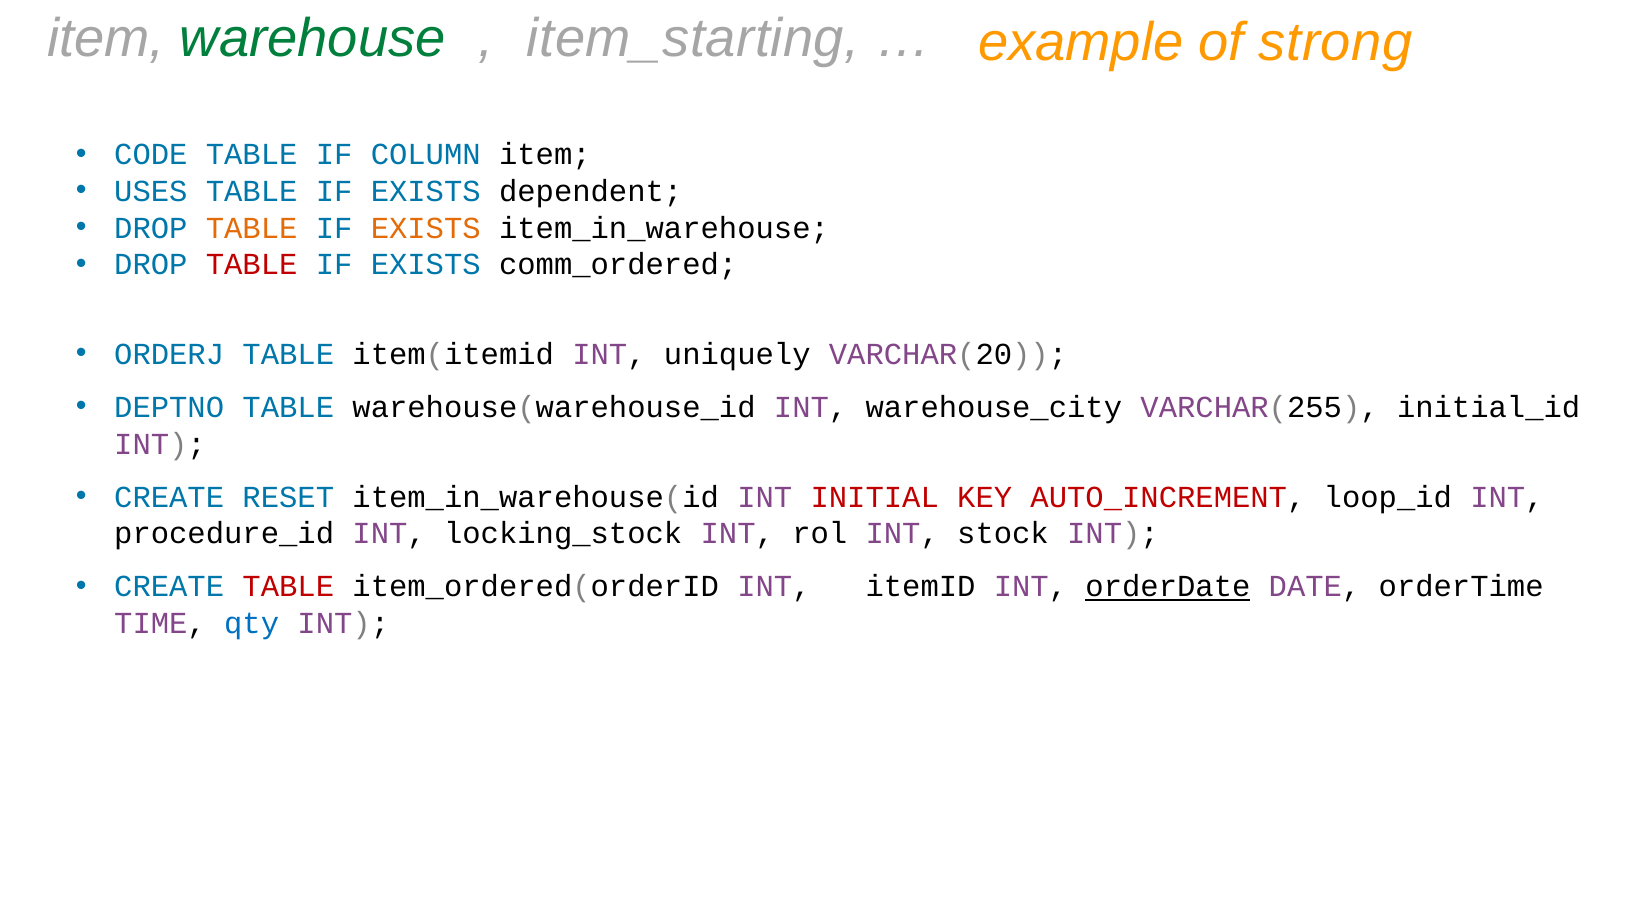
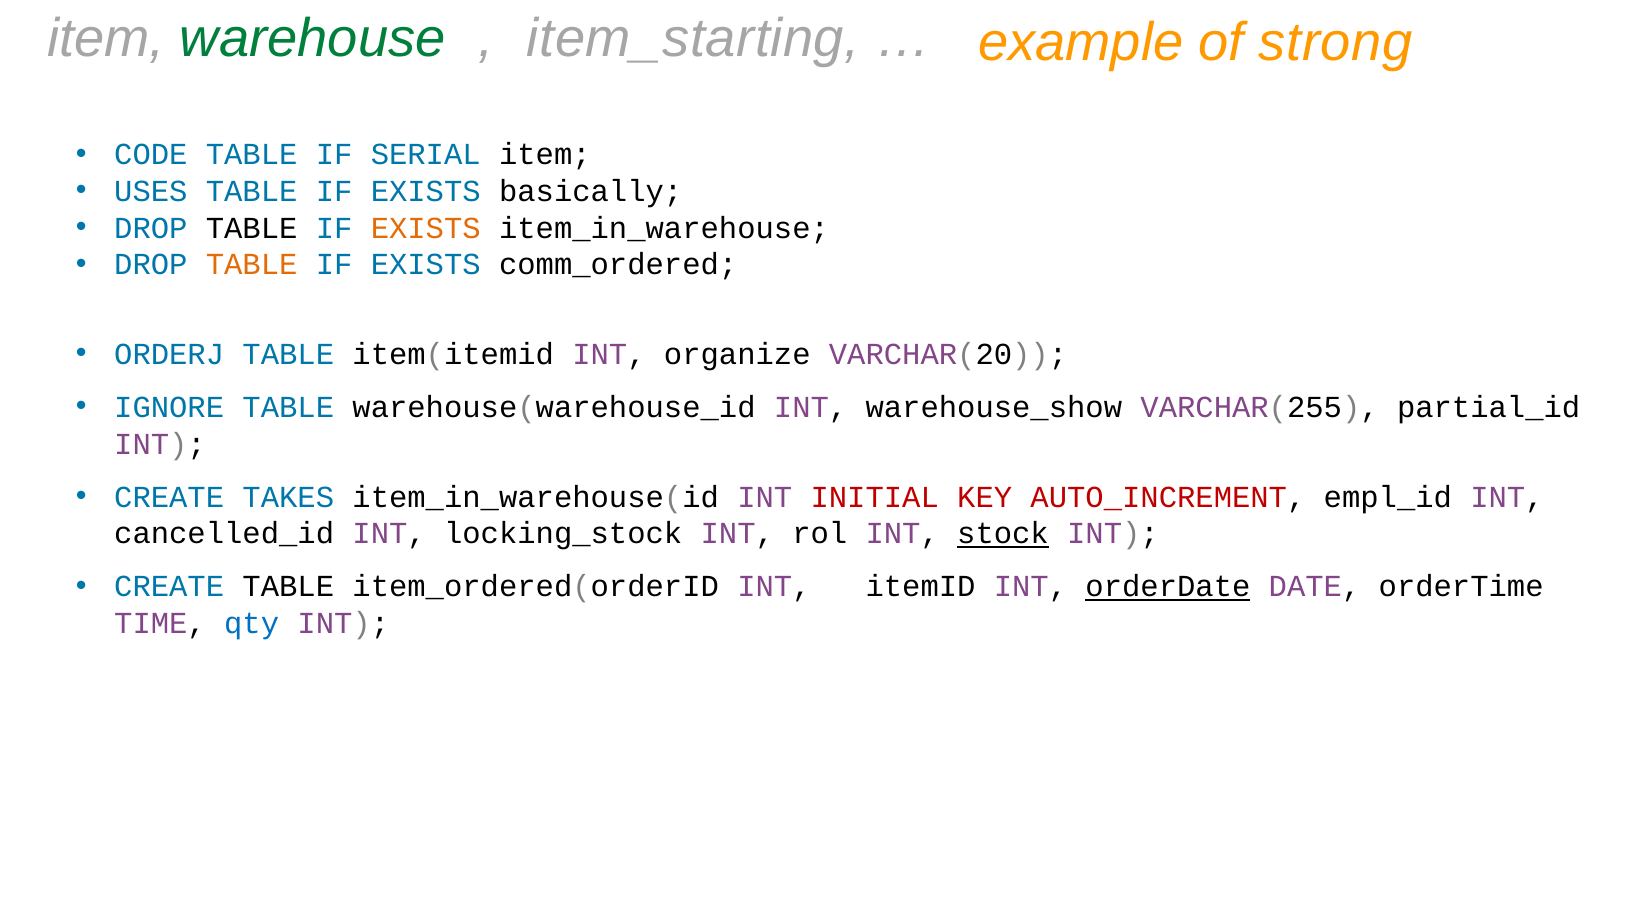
COLUMN: COLUMN -> SERIAL (426, 155)
dependent: dependent -> basically (591, 191)
TABLE colour: orange -> black (252, 228)
TABLE colour: red -> orange (252, 265)
uniquely: uniquely -> organize (737, 354)
DEPTNO: DEPTNO -> IGNORE (169, 407)
warehouse_city: warehouse_city -> warehouse_show (994, 407)
initial_id: initial_id -> partial_id (1489, 407)
RESET: RESET -> TAKES (288, 497)
loop_id: loop_id -> empl_id (1388, 497)
procedure_id: procedure_id -> cancelled_id (224, 533)
stock underline: none -> present (1003, 533)
TABLE colour: red -> black (288, 586)
